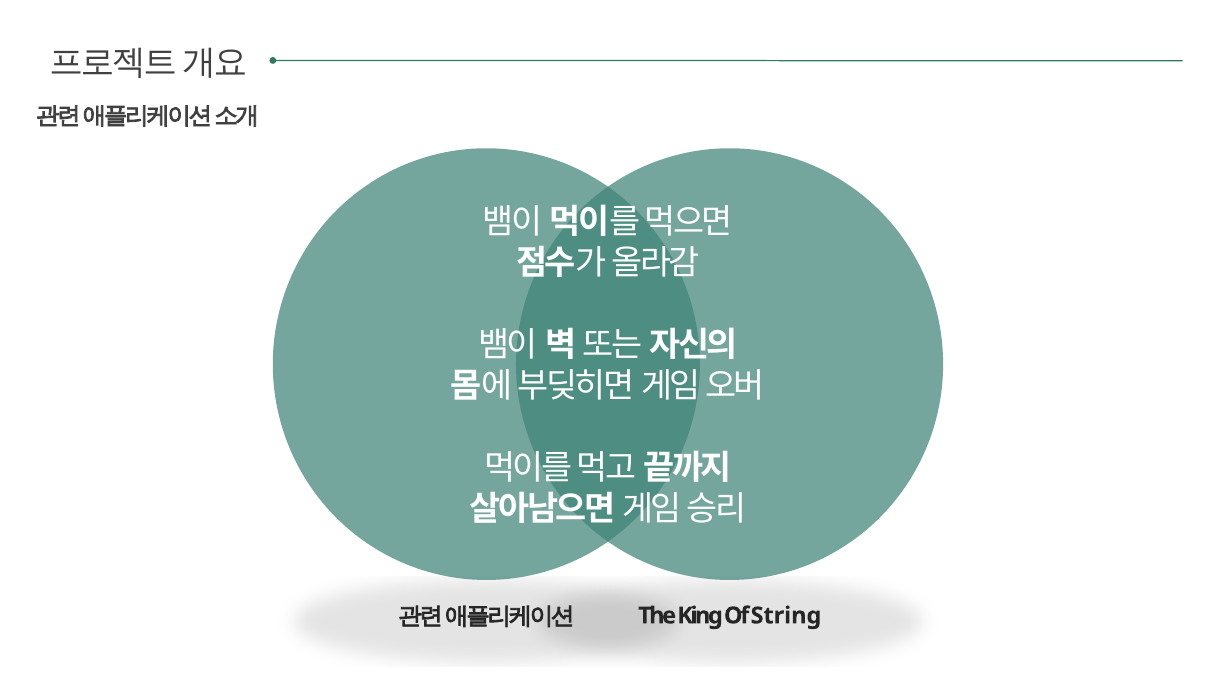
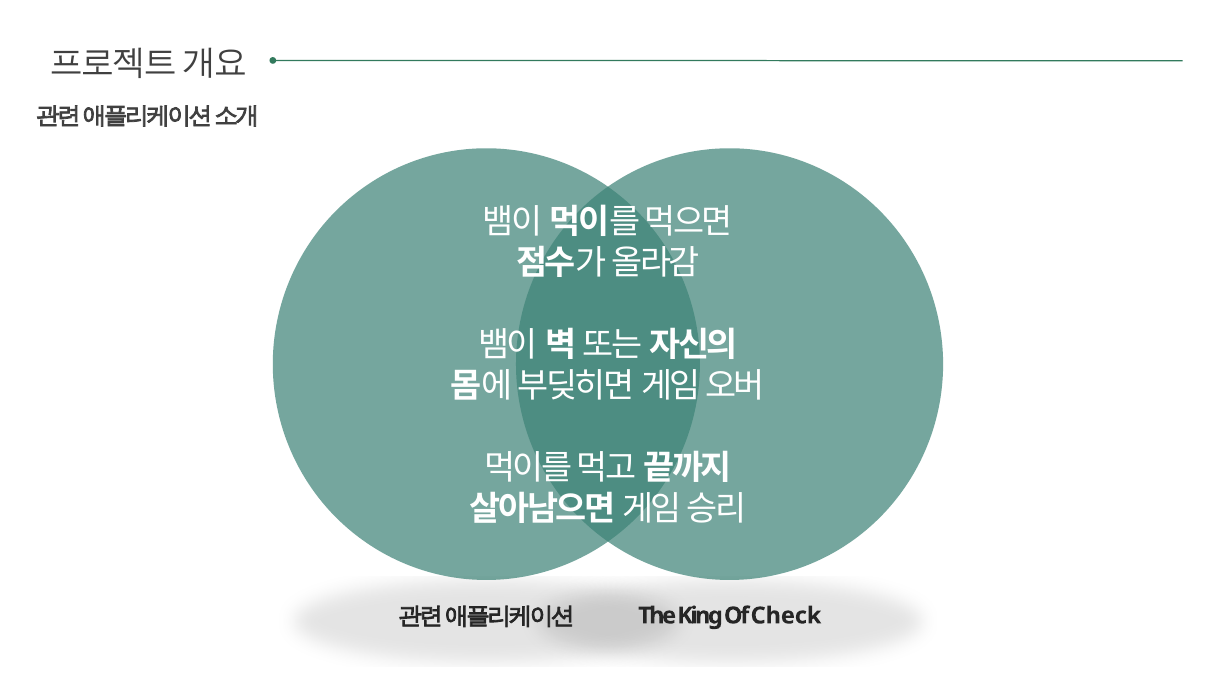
String: String -> Check (786, 616)
